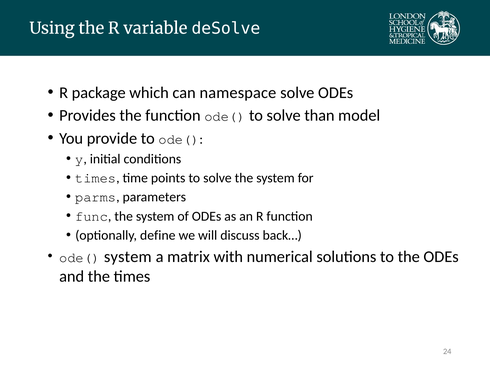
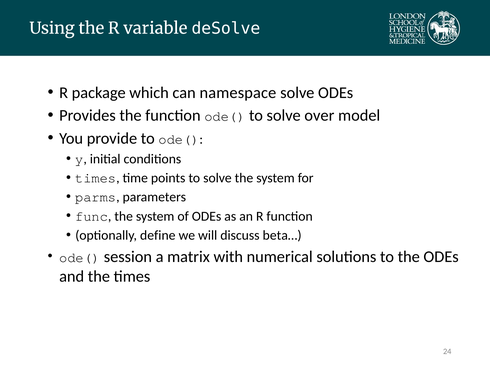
than: than -> over (319, 115)
back…: back… -> beta… (282, 235)
ode( system: system -> session (128, 256)
